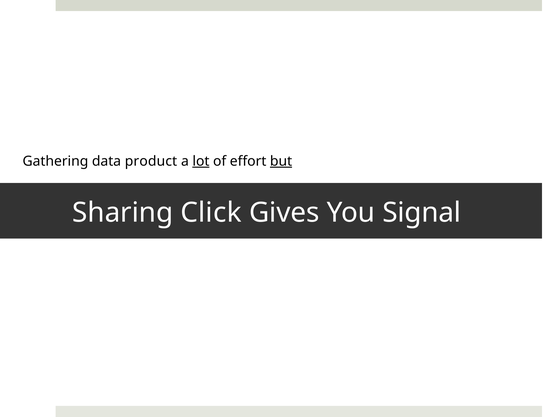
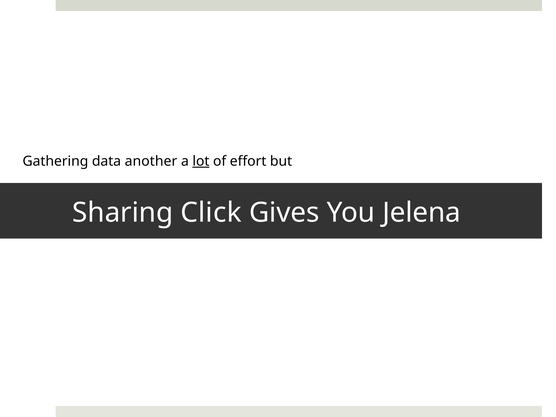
product: product -> another (151, 161)
but underline: present -> none (281, 161)
Signal: Signal -> Jelena (422, 213)
